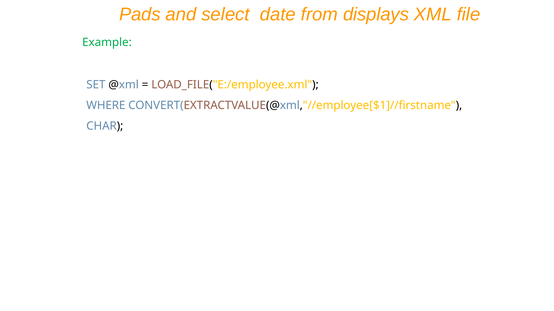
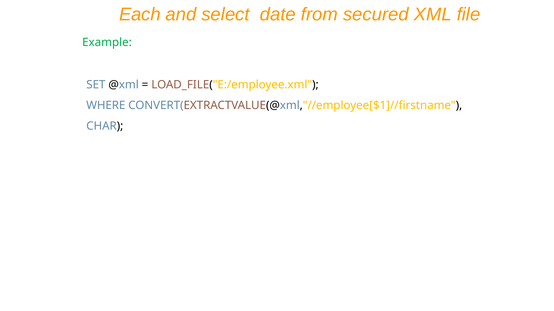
Pads: Pads -> Each (140, 14)
displays: displays -> secured (376, 14)
